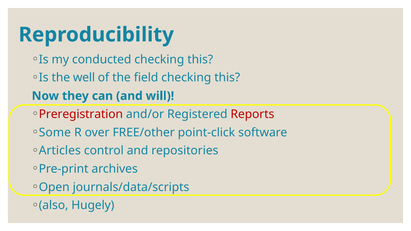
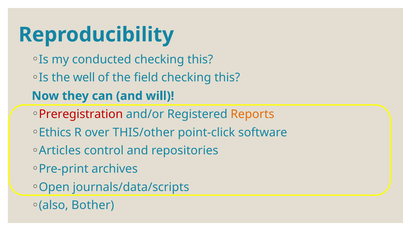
Reports colour: red -> orange (252, 114)
Some: Some -> Ethics (55, 133)
FREE/other: FREE/other -> THIS/other (144, 133)
Hugely: Hugely -> Bother (93, 206)
